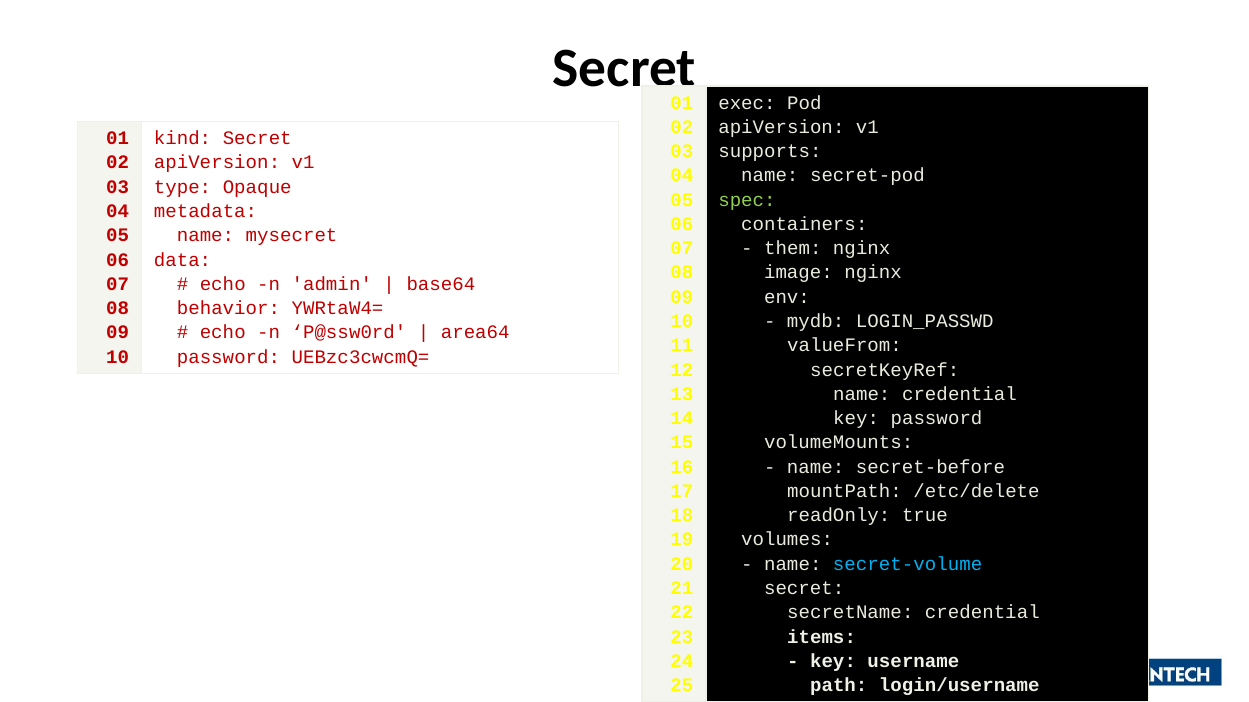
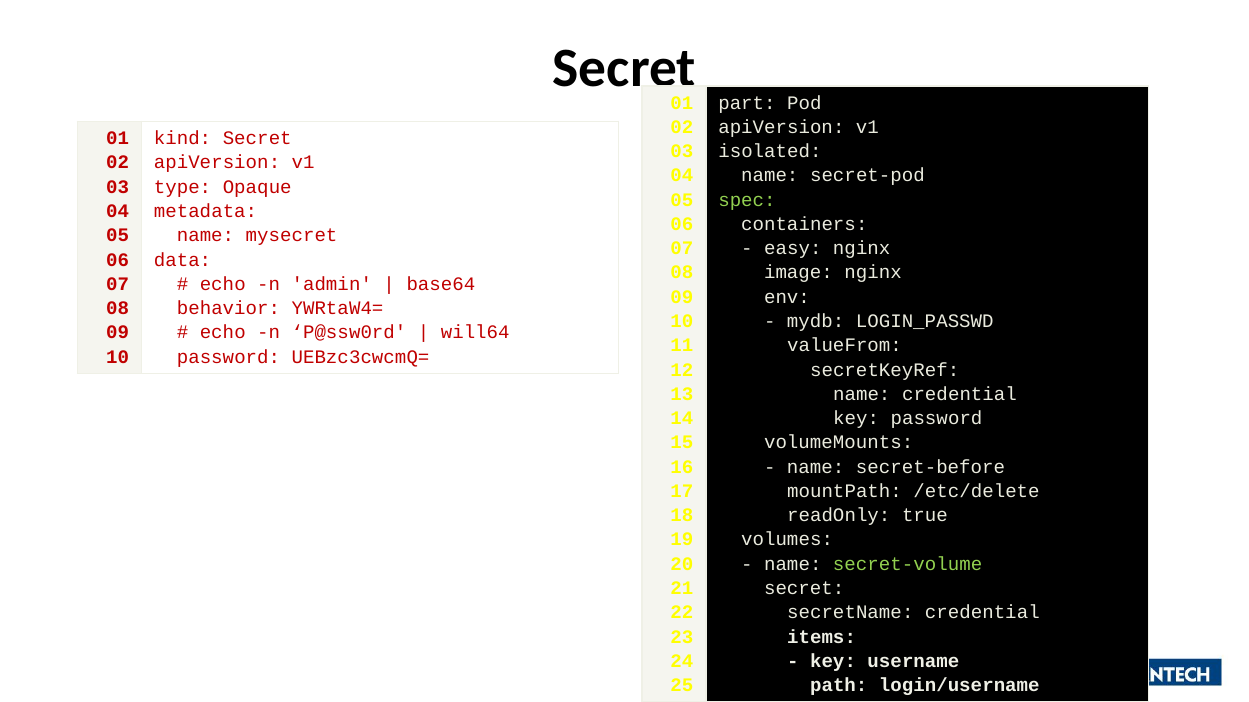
exec: exec -> part (747, 103)
supports: supports -> isolated (770, 151)
them: them -> easy (793, 249)
area64: area64 -> will64 (475, 333)
secret-volume colour: light blue -> light green (908, 564)
